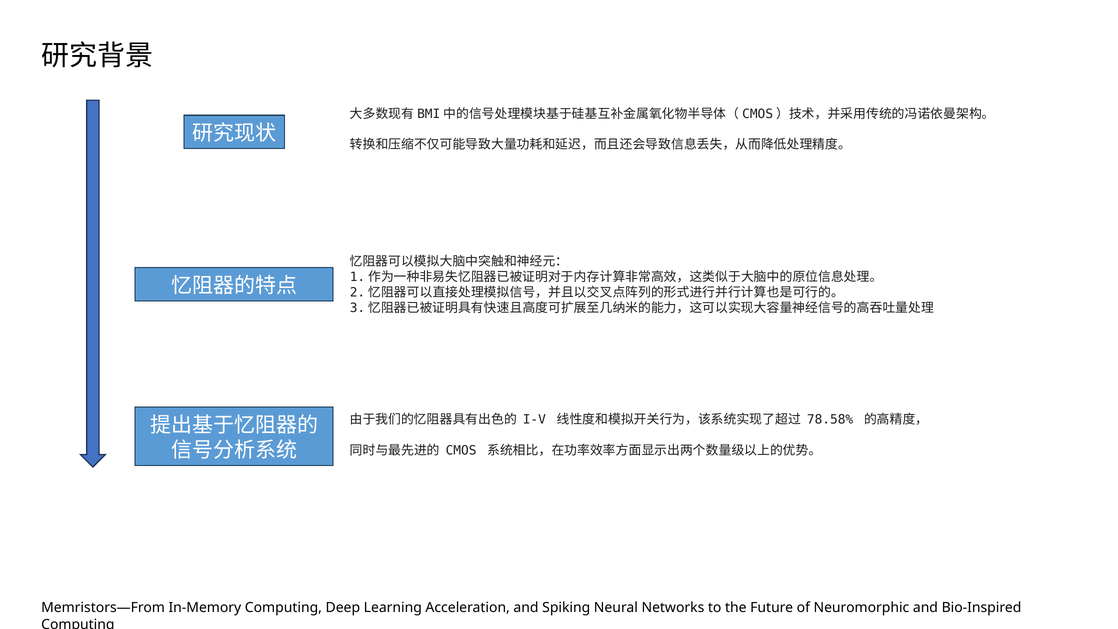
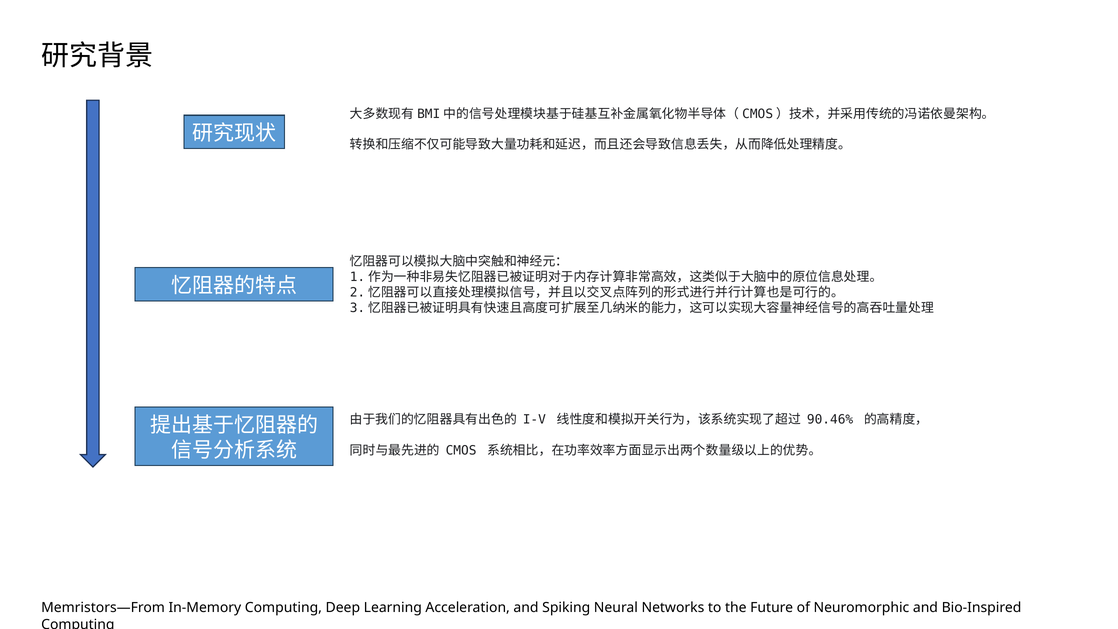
78.58%: 78.58% -> 90.46% (830, 420)
